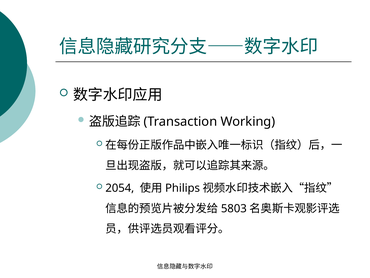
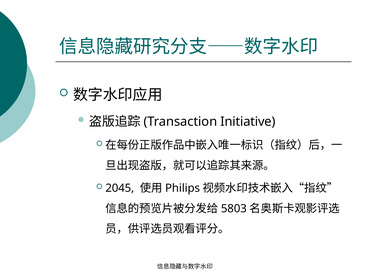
Working: Working -> Initiative (248, 122)
2054: 2054 -> 2045 (120, 188)
